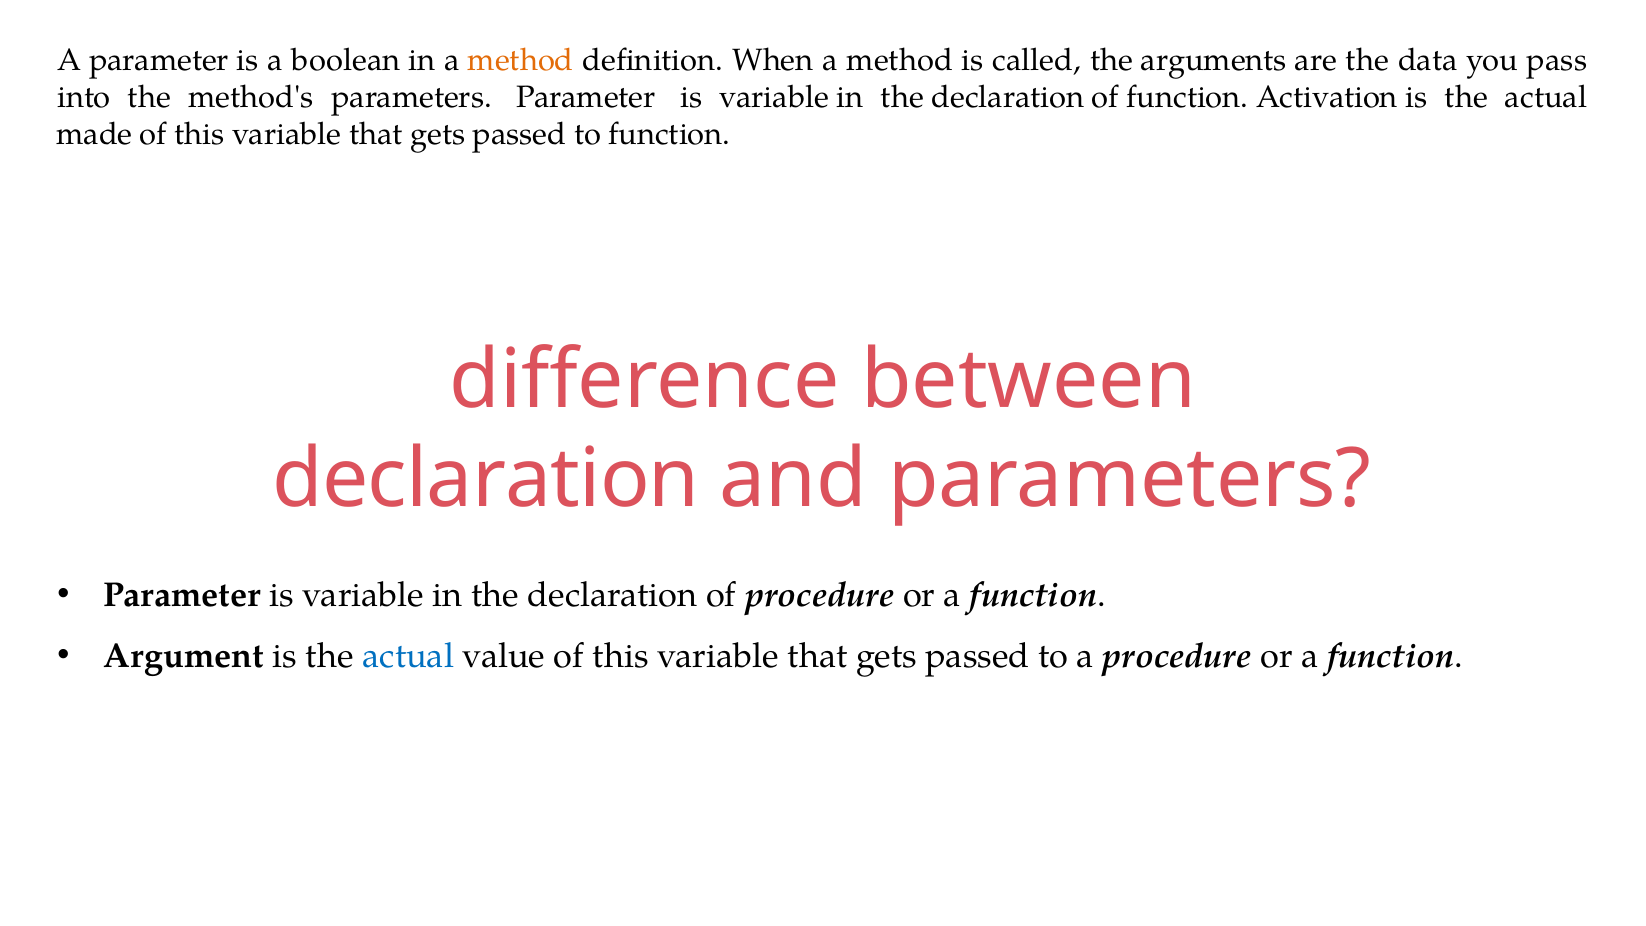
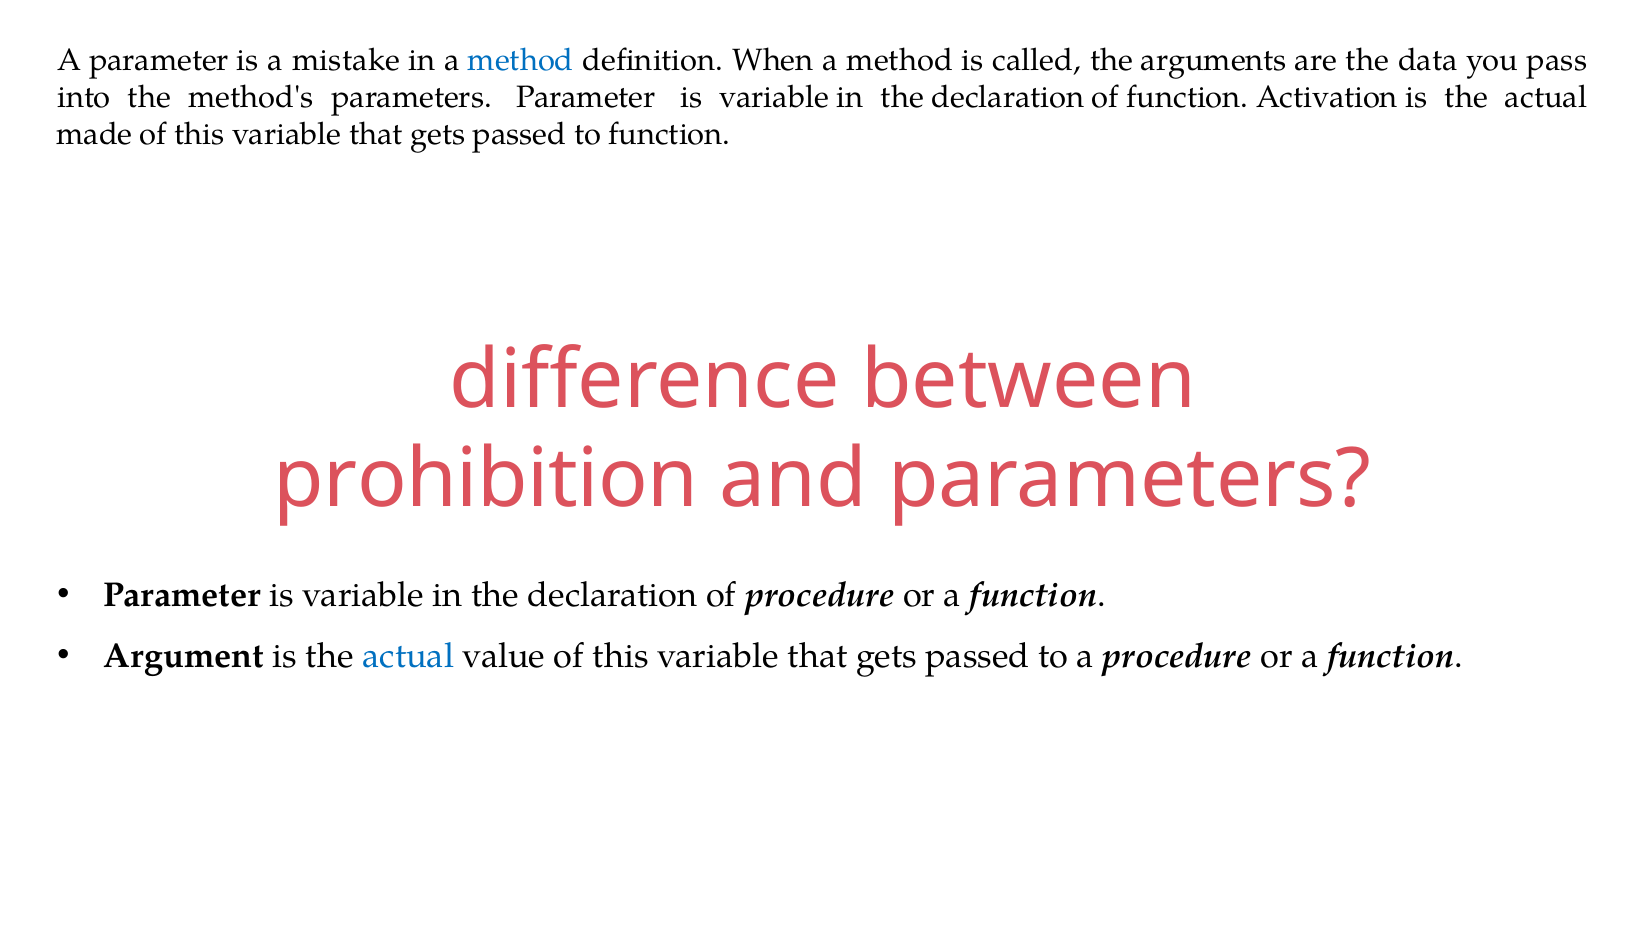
boolean: boolean -> mistake (346, 60)
method colour: orange -> blue (521, 60)
declaration: declaration -> prohibition (486, 479)
